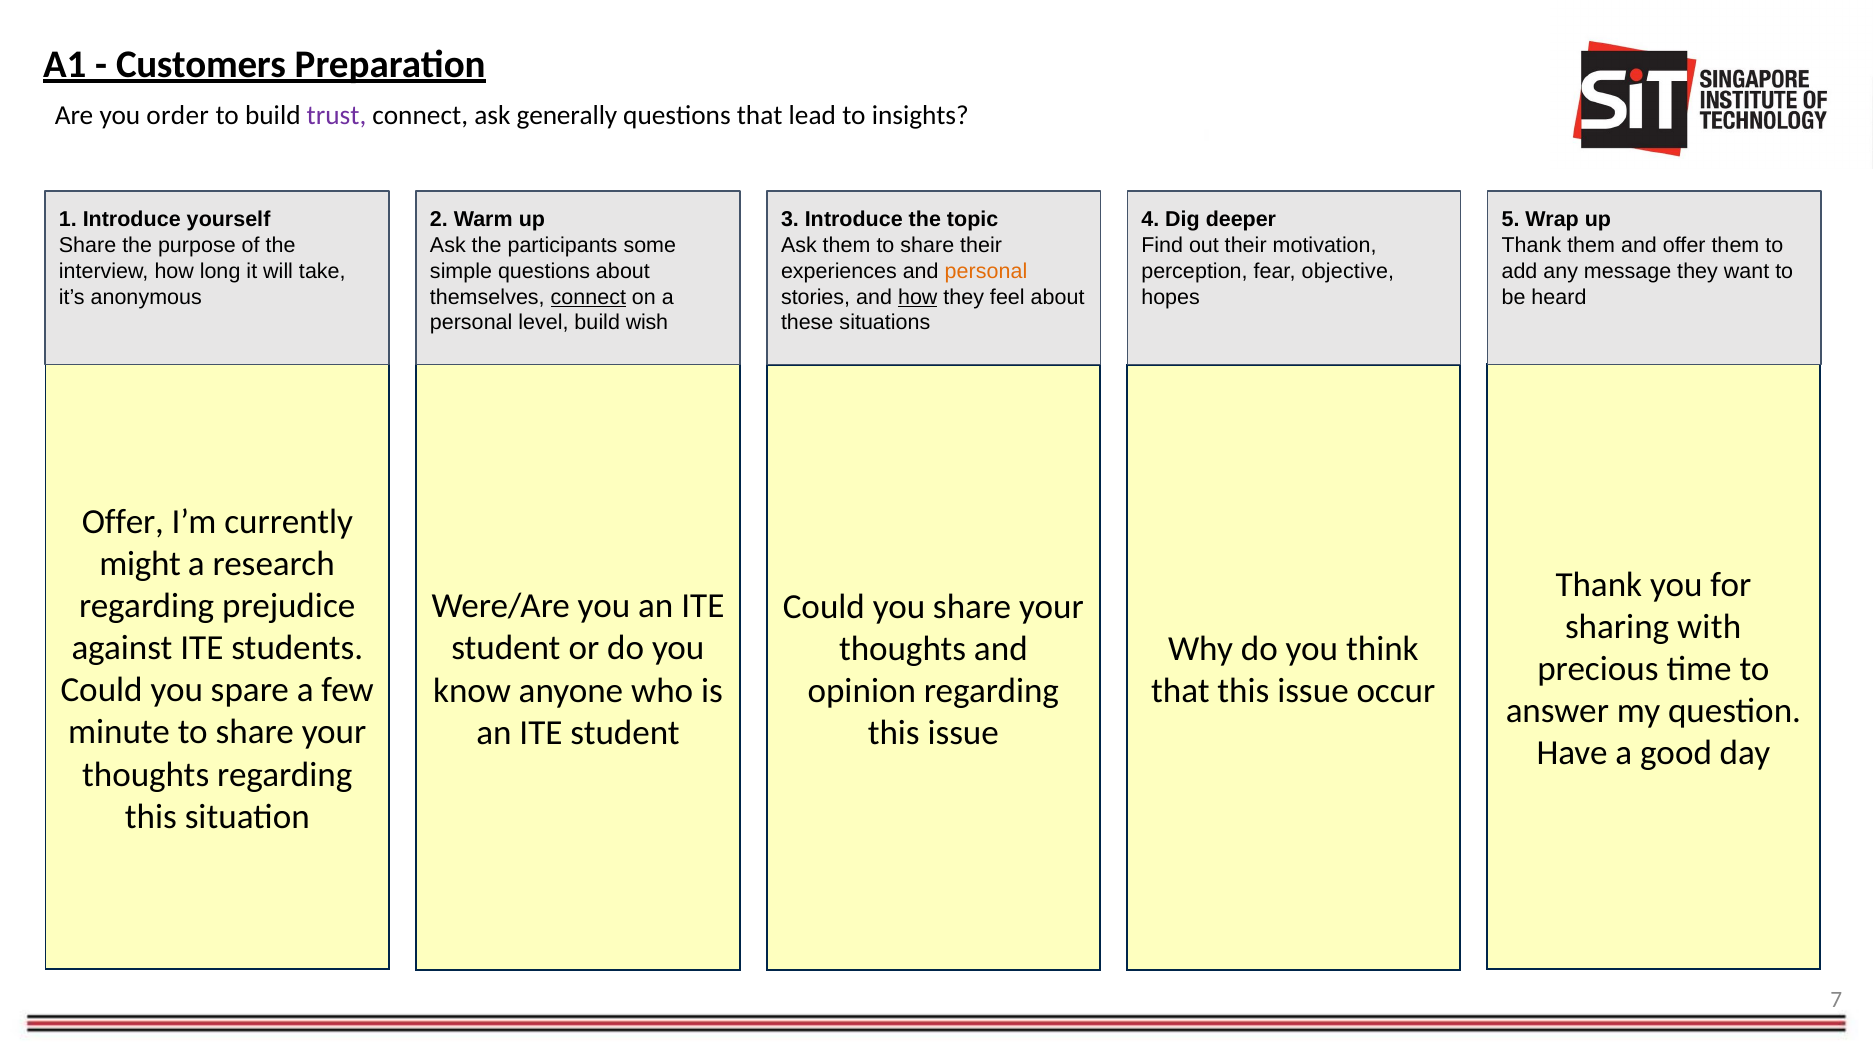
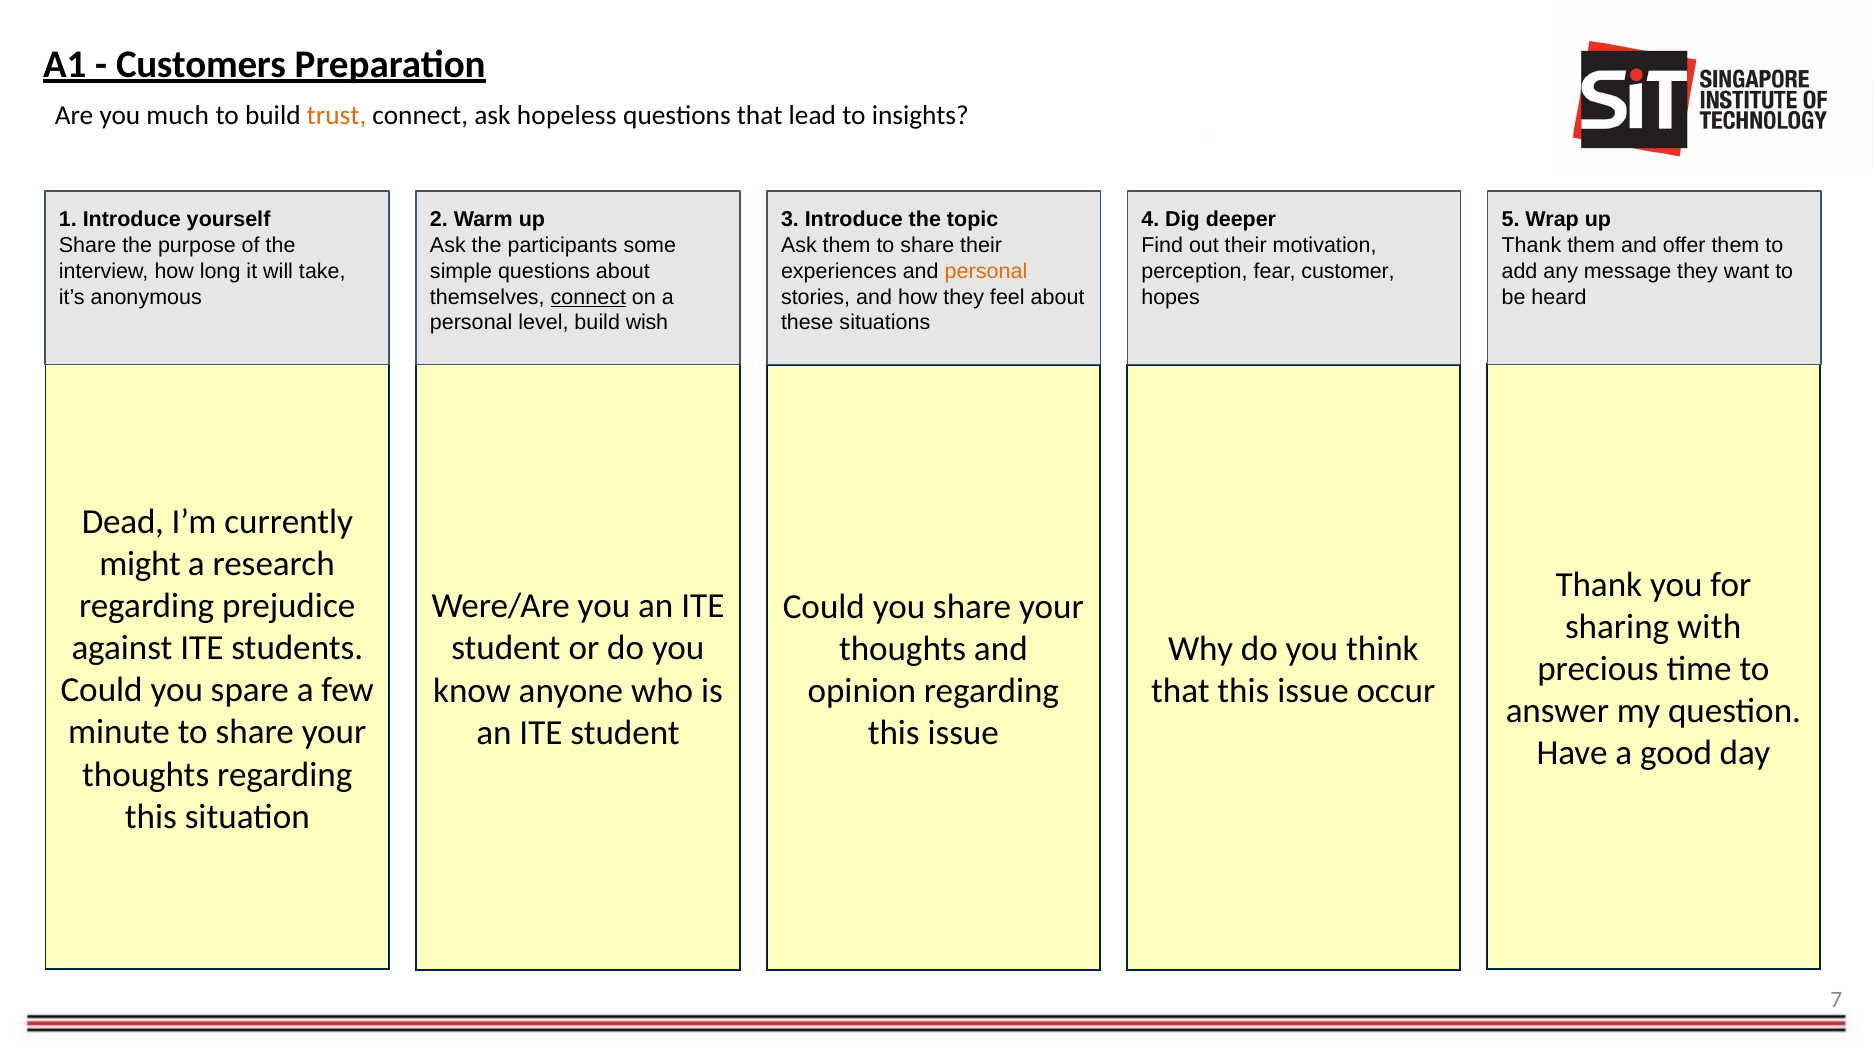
order: order -> much (178, 115)
trust colour: purple -> orange (337, 115)
generally: generally -> hopeless (567, 115)
objective: objective -> customer (1348, 271)
how underline: present -> none (918, 297)
Offer: Offer -> Dead (123, 521)
